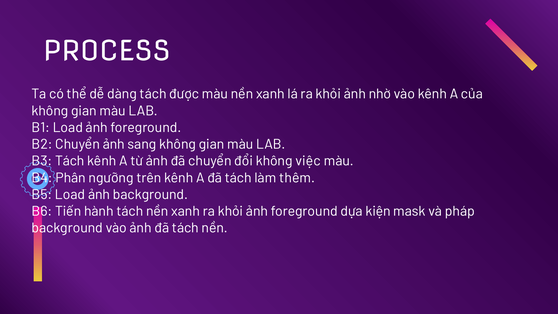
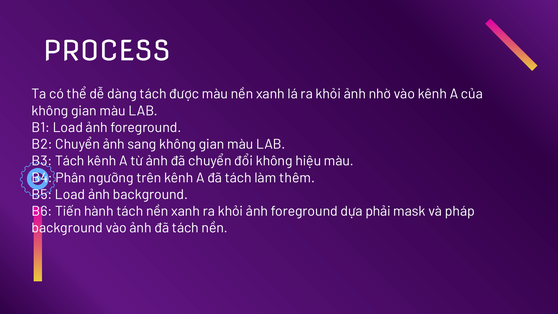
việc: việc -> hiệu (308, 161)
kiện: kiện -> phải (378, 211)
